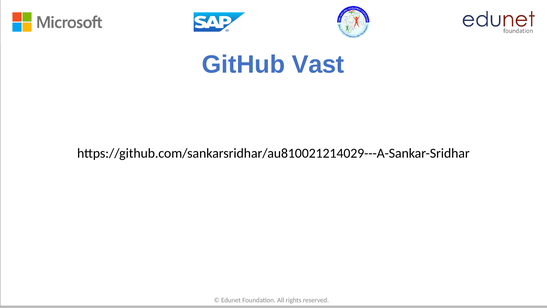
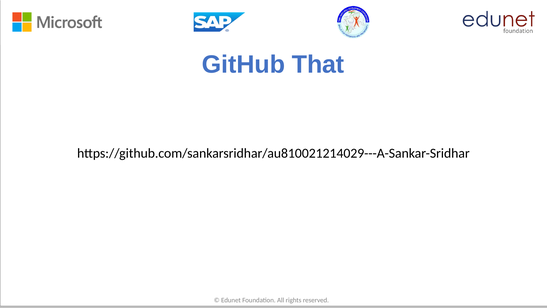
Vast: Vast -> That (318, 64)
